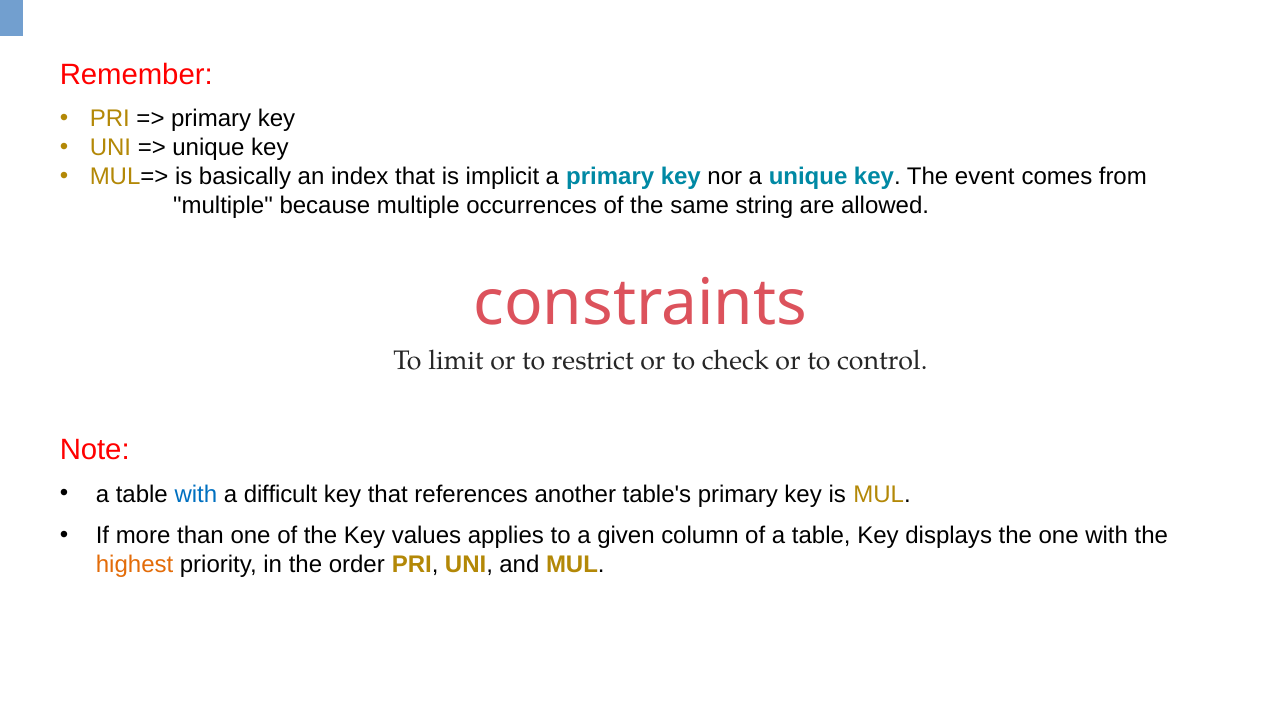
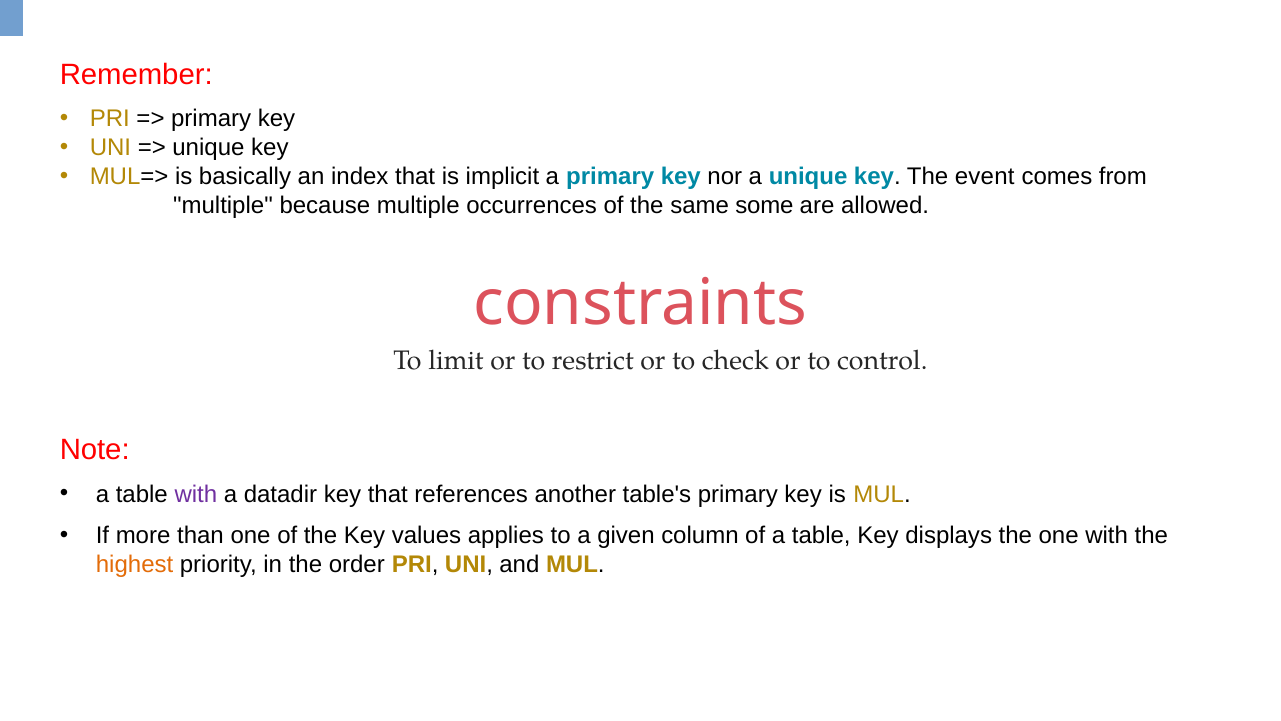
string: string -> some (764, 205)
with colour: blue -> purple (196, 494)
difficult: difficult -> datadir (280, 494)
